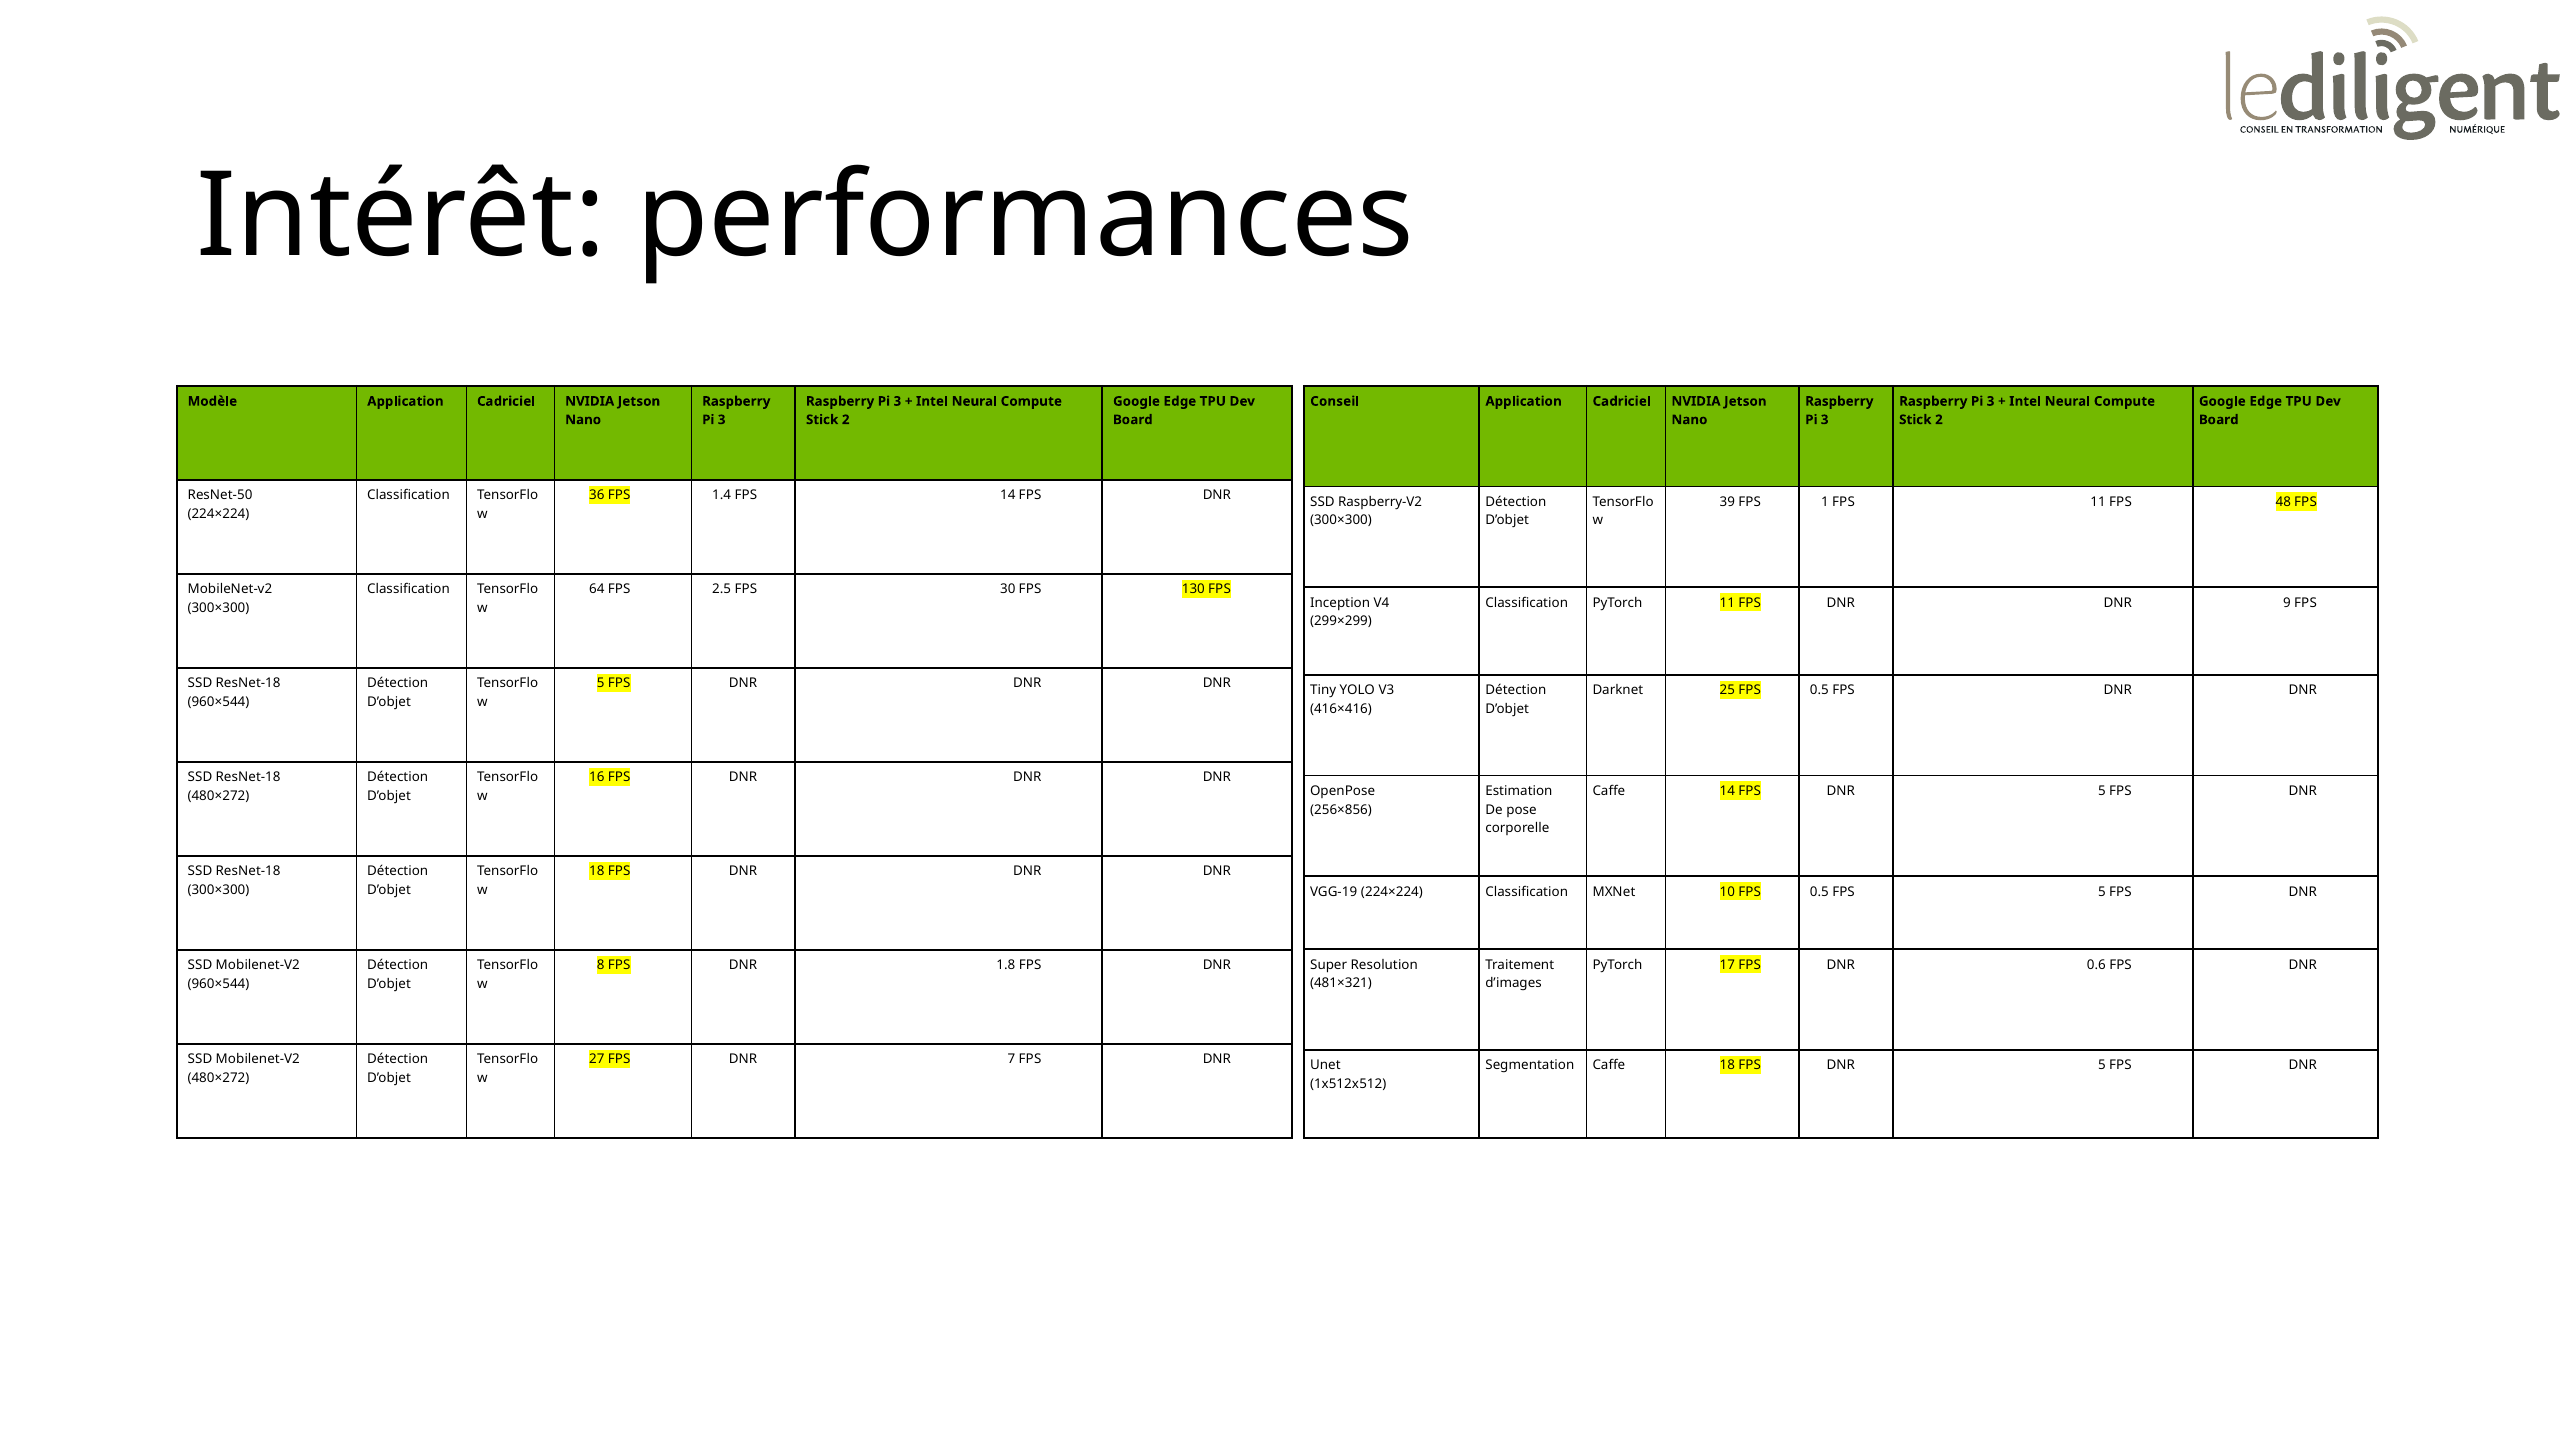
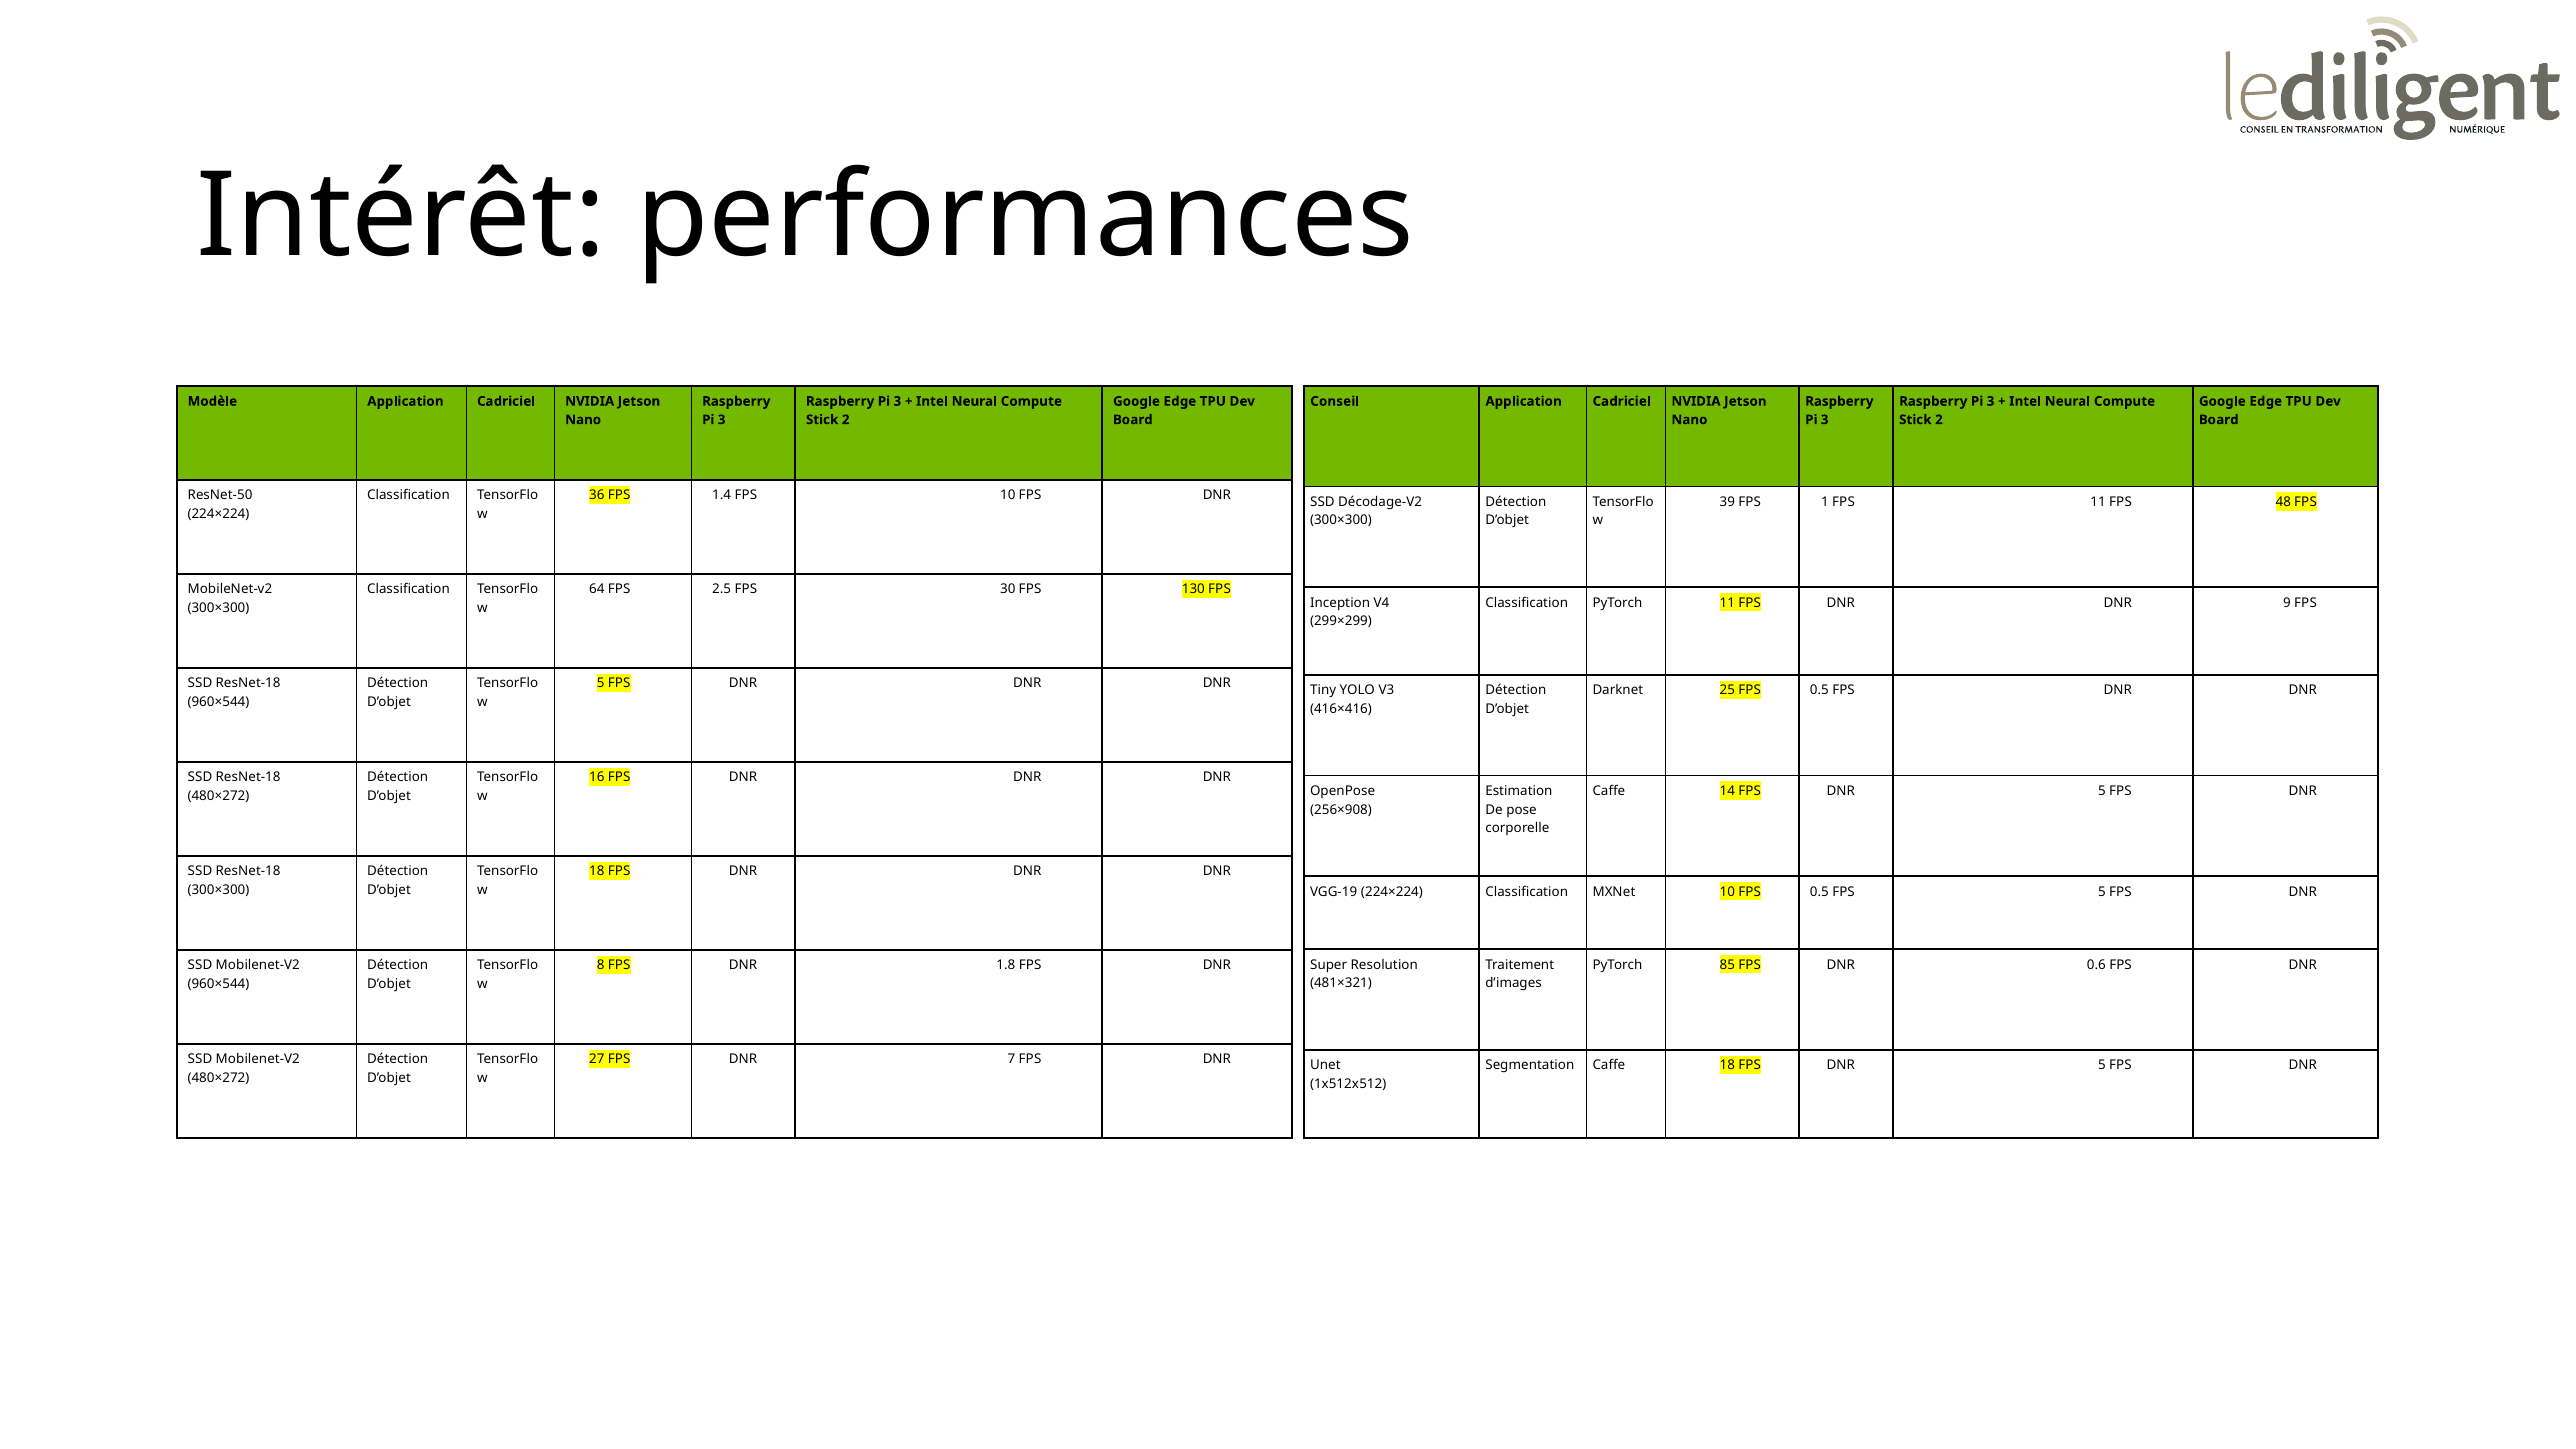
FPS 14: 14 -> 10 (1008, 495)
Raspberry-V2: Raspberry-V2 -> Décodage-V2 (1380, 502)
256×856: 256×856 -> 256×908 (1341, 810)
17: 17 -> 85 (1727, 965)
